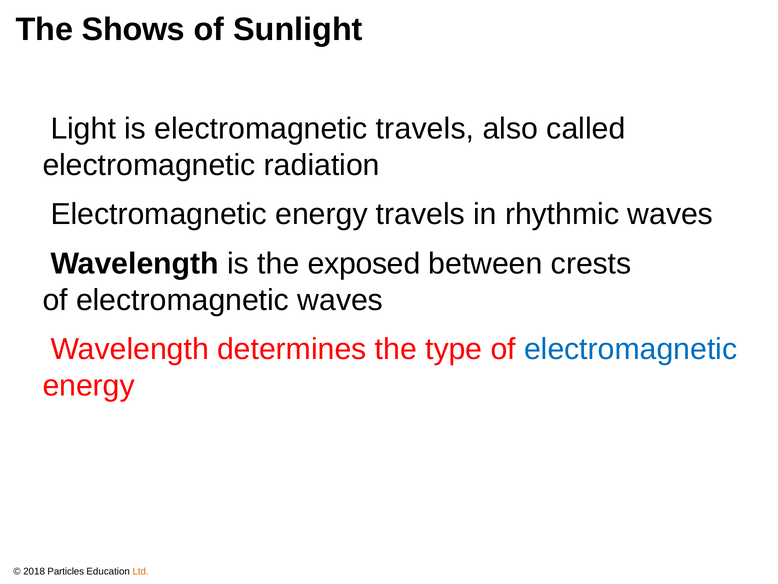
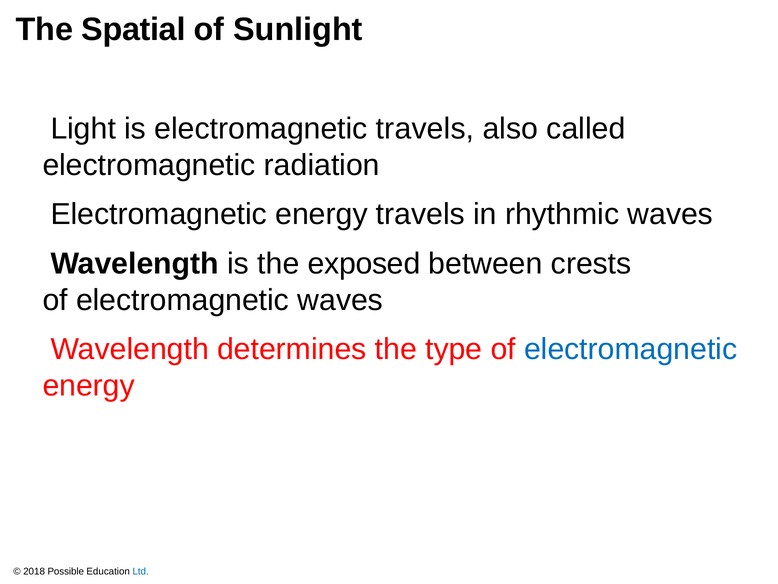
Shows: Shows -> Spatial (133, 29)
Particles: Particles -> Possible (66, 571)
Ltd colour: orange -> blue (141, 571)
